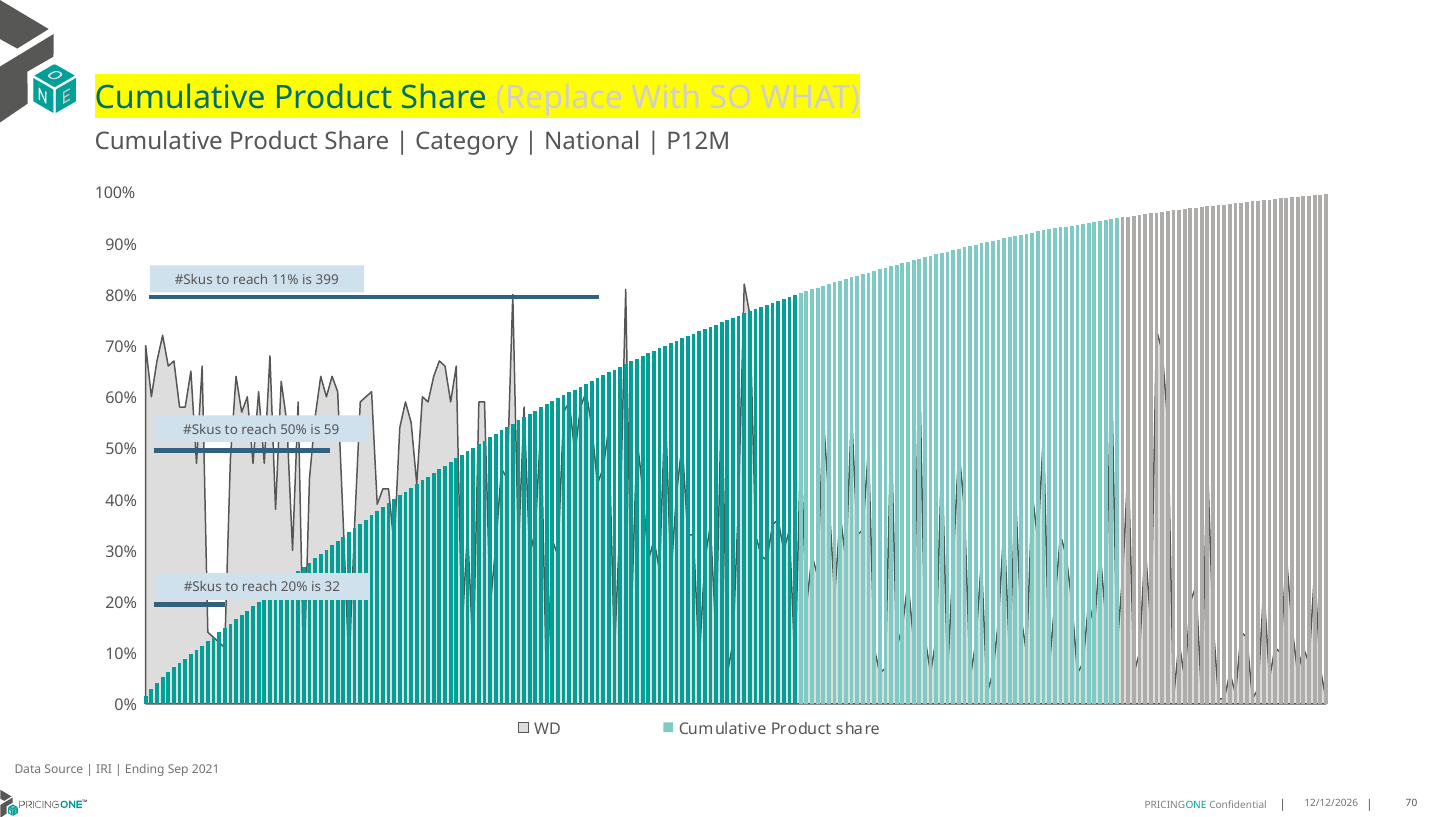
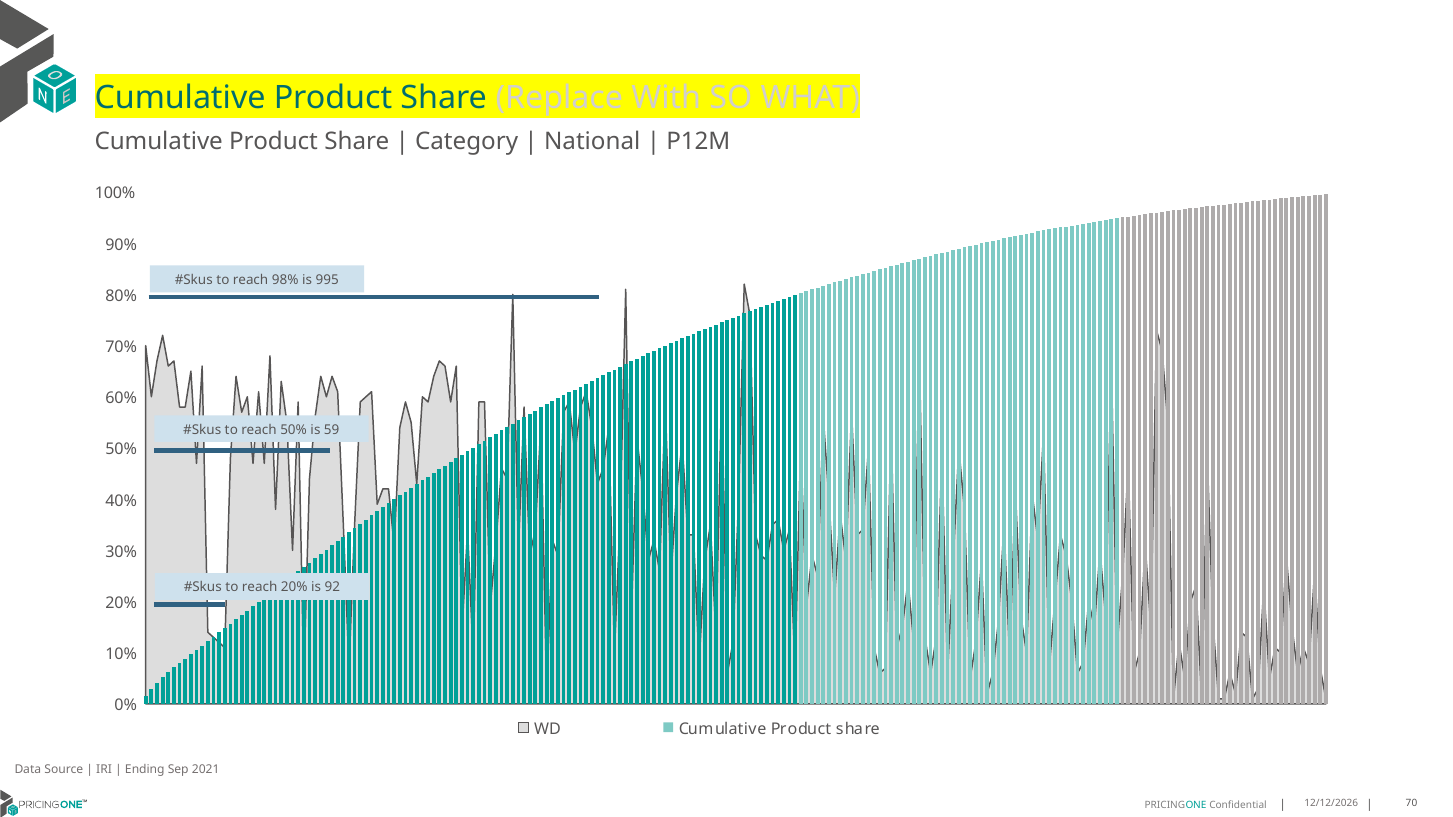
11%: 11% -> 98% (285, 280)
399: 399 -> 995 (327, 280)
32: 32 -> 92 (332, 588)
